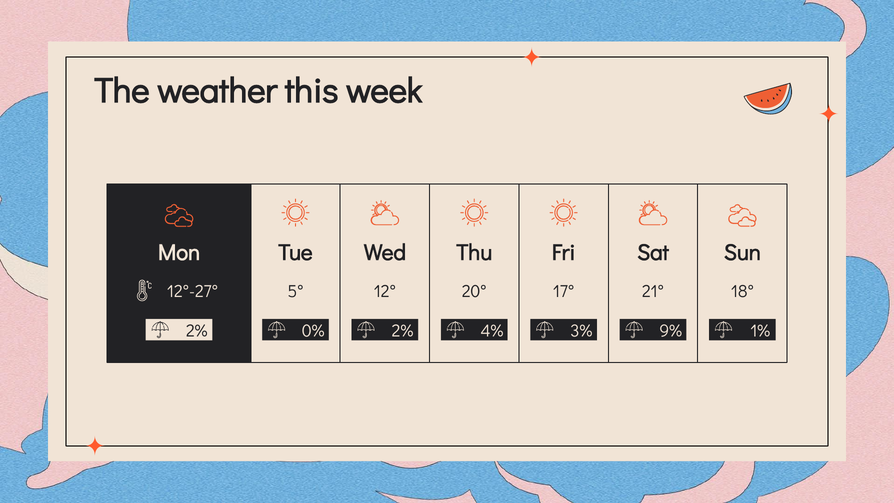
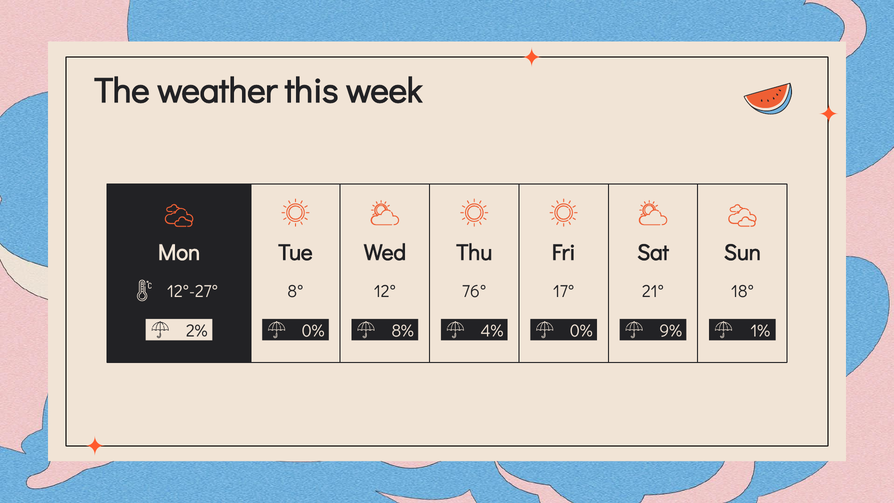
5°: 5° -> 8° (295, 292)
20°: 20° -> 76° (474, 292)
0% 2%: 2% -> 8% (403, 331)
4% 3%: 3% -> 0% (581, 331)
